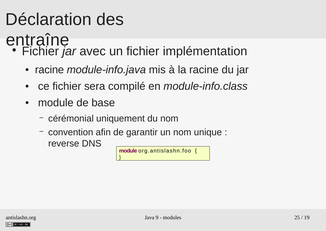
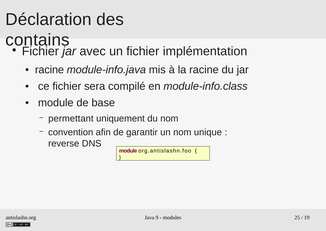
entraîne: entraîne -> contains (38, 40)
cérémonial: cérémonial -> permettant (71, 118)
